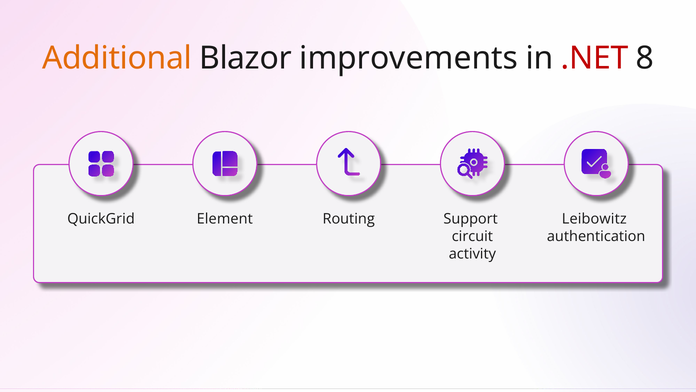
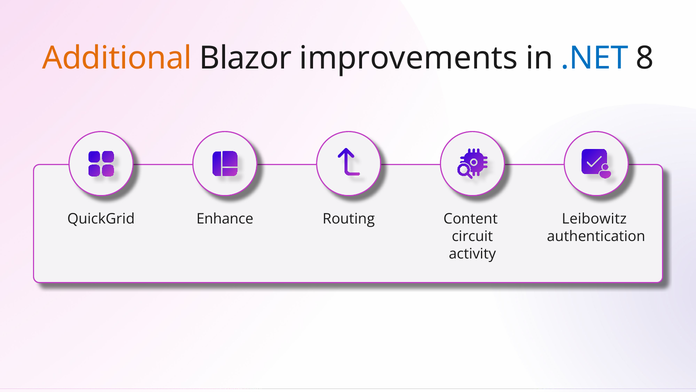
.NET colour: red -> blue (595, 58)
Element: Element -> Enhance (225, 219)
Support: Support -> Content (471, 219)
